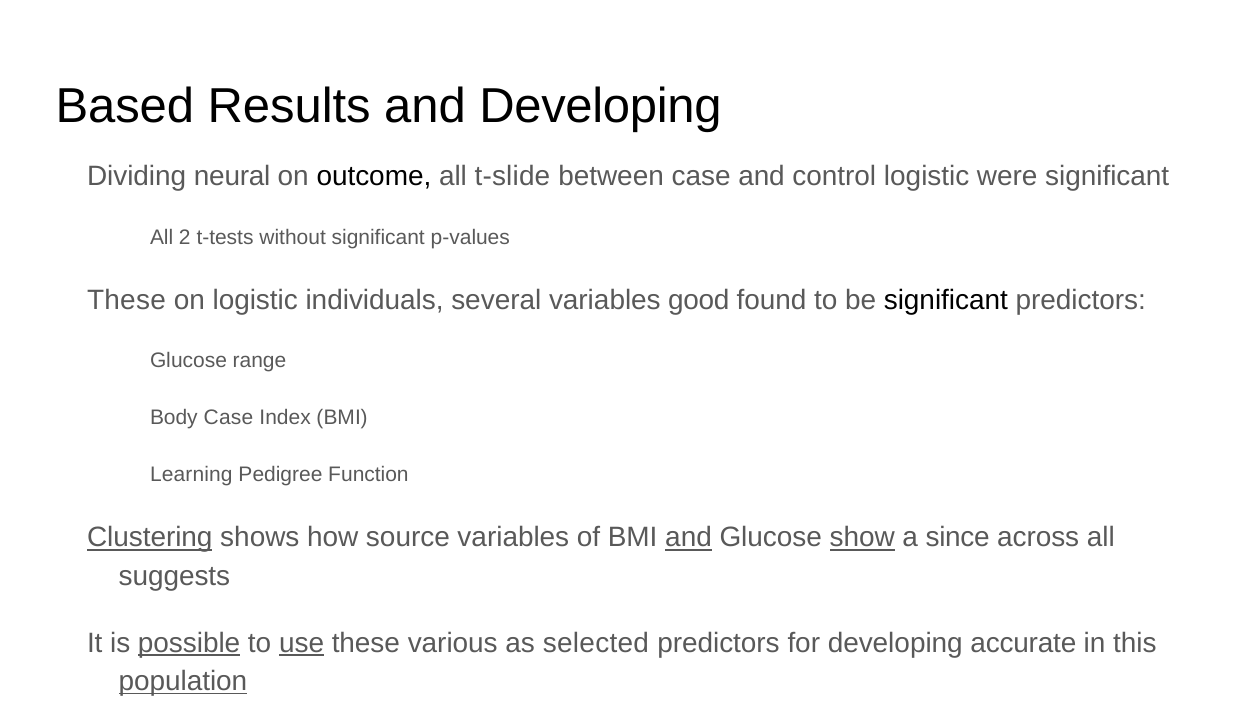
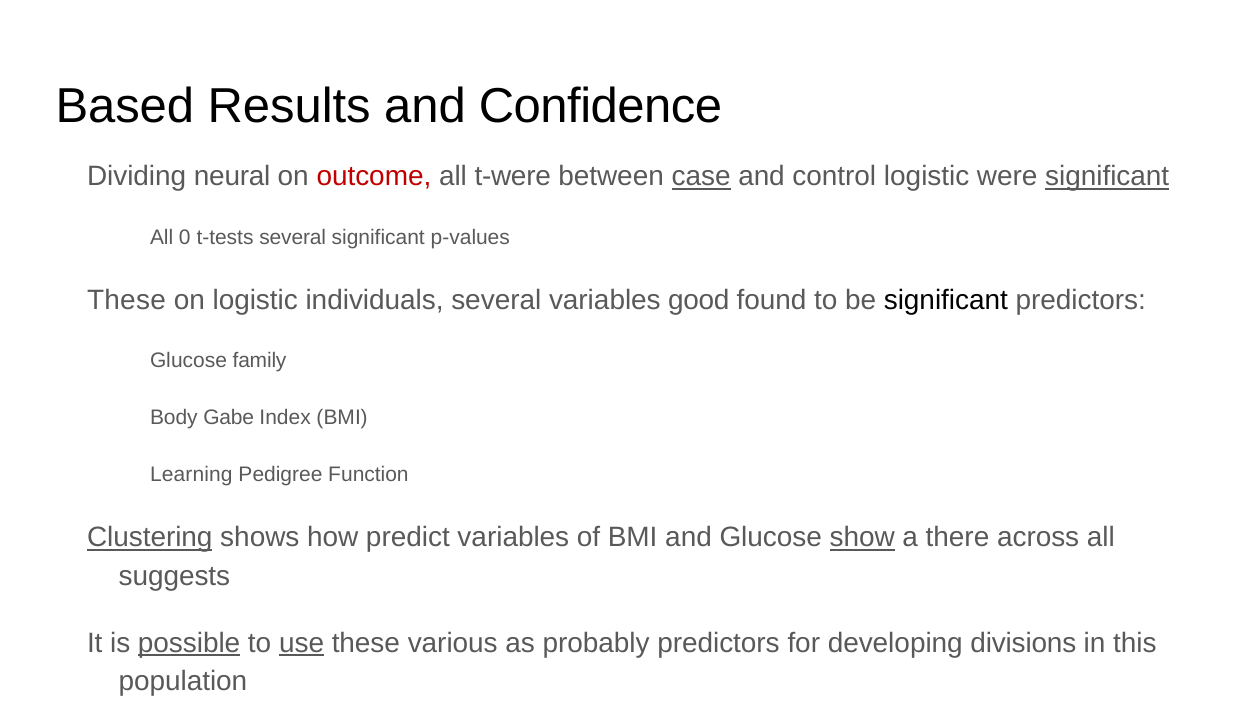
and Developing: Developing -> Confidence (601, 107)
outcome colour: black -> red (374, 177)
t-slide: t-slide -> t-were (513, 177)
case underline: none -> present (701, 177)
significant underline: none -> present (1107, 177)
2: 2 -> 0 (185, 237)
t-tests without: without -> several (293, 237)
range: range -> family (260, 361)
Body Case: Case -> Gabe (229, 418)
source: source -> predict (408, 538)
and underline: present -> none (689, 538)
since: since -> there (958, 538)
selected: selected -> probably (596, 643)
accurate: accurate -> divisions (1023, 643)
population underline: present -> none (183, 681)
